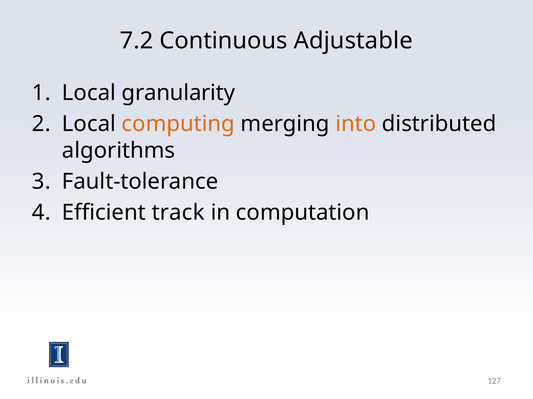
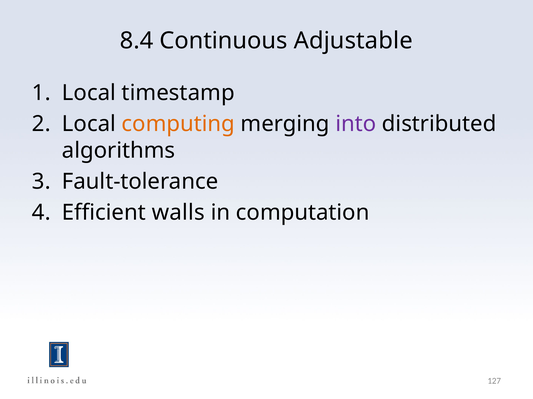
7.2: 7.2 -> 8.4 (137, 41)
granularity: granularity -> timestamp (178, 93)
into colour: orange -> purple (356, 124)
track: track -> walls (178, 213)
